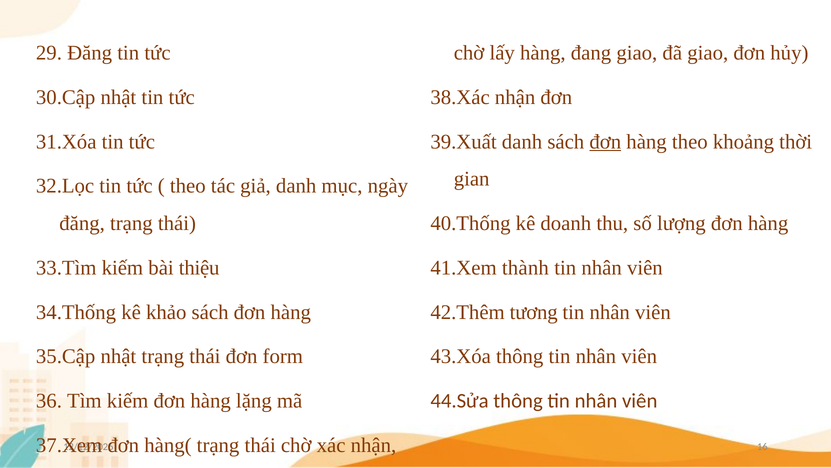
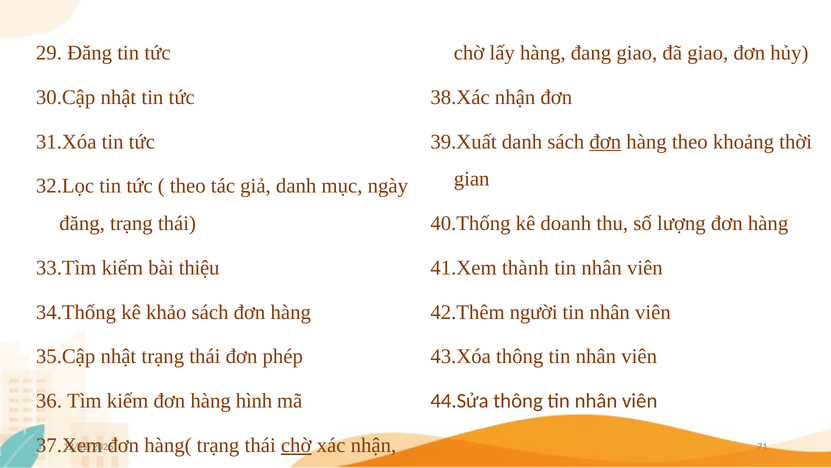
tương: tương -> người (534, 312)
form: form -> phép (283, 356)
lặng: lặng -> hình (254, 400)
chờ underline: none -> present (296, 445)
16: 16 -> 71 (762, 446)
